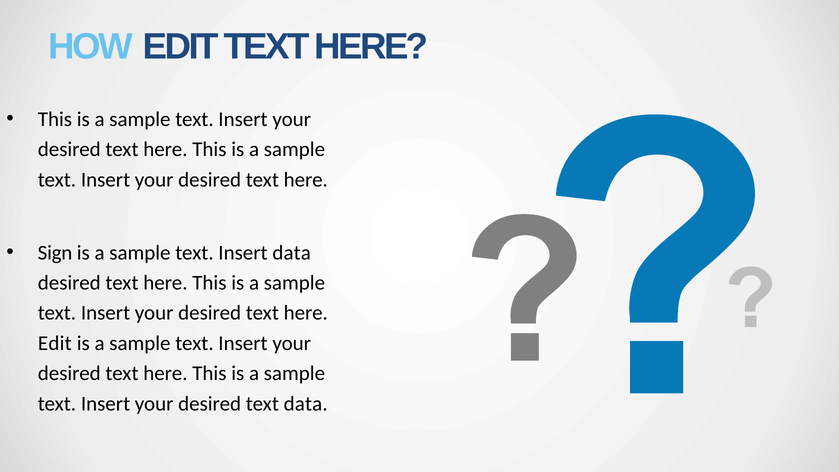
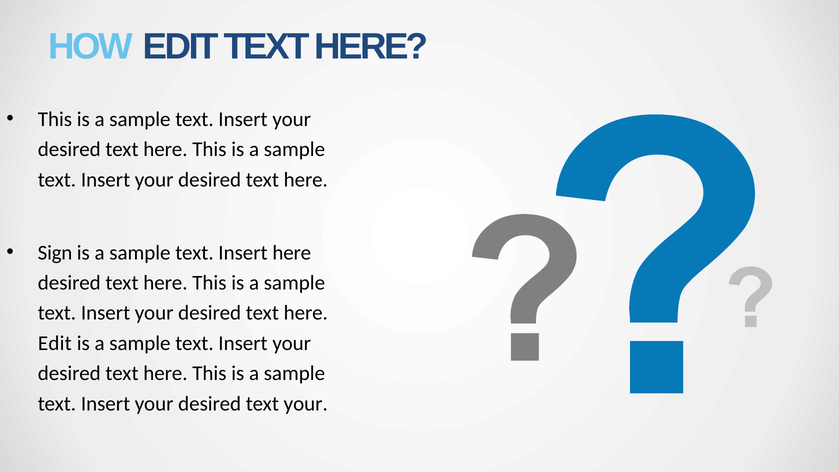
Insert data: data -> here (292, 253)
text data: data -> your (306, 404)
